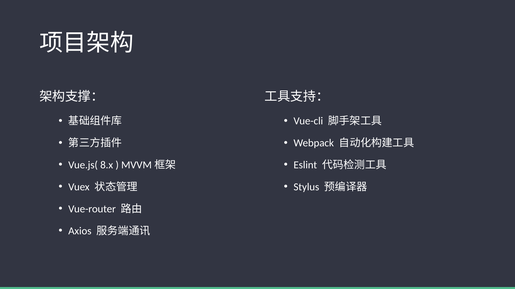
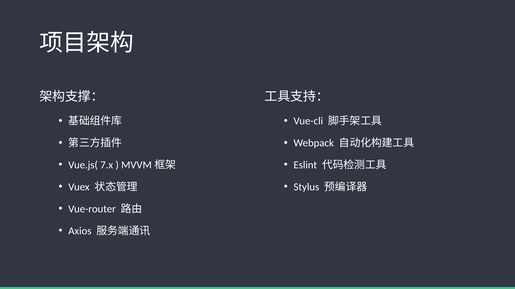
8.x: 8.x -> 7.x (107, 165)
